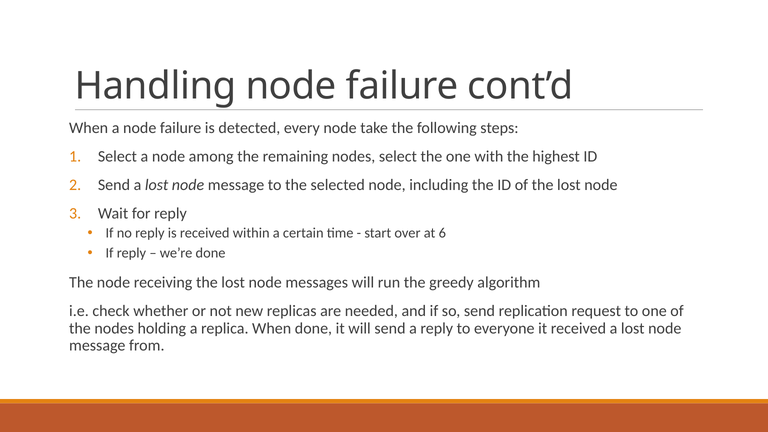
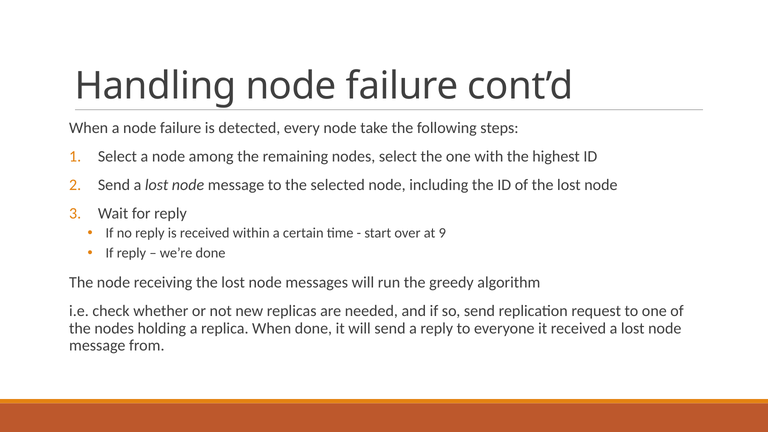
6: 6 -> 9 (442, 233)
